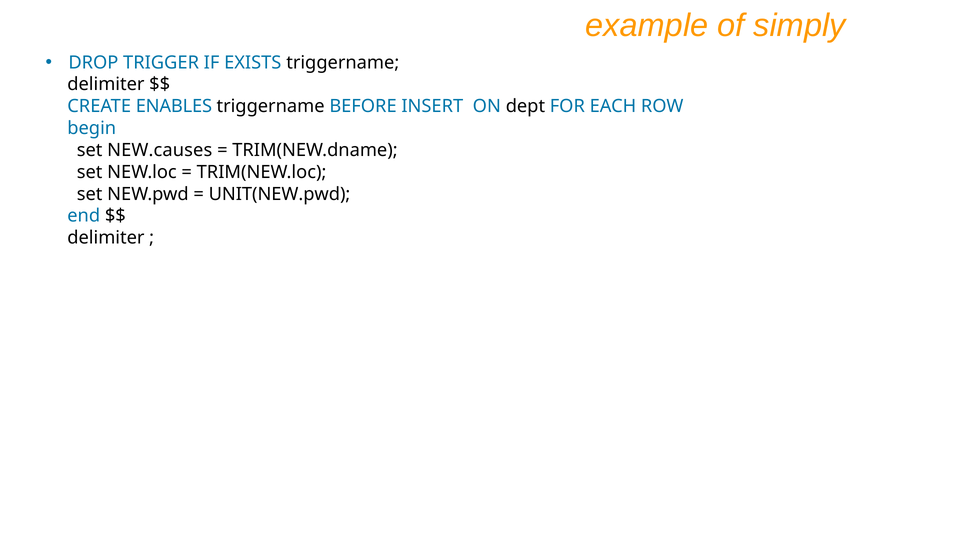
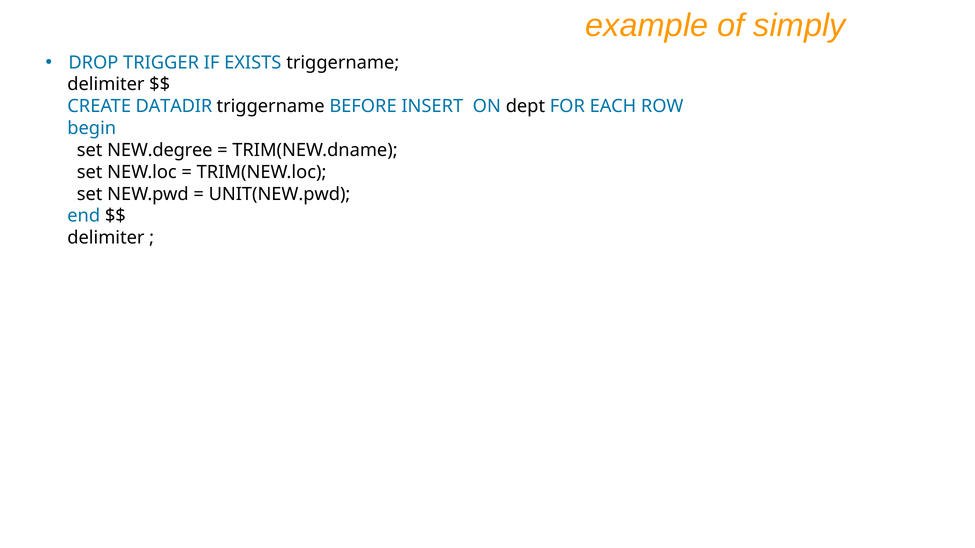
ENABLES: ENABLES -> DATADIR (174, 106)
NEW.causes: NEW.causes -> NEW.degree (160, 150)
